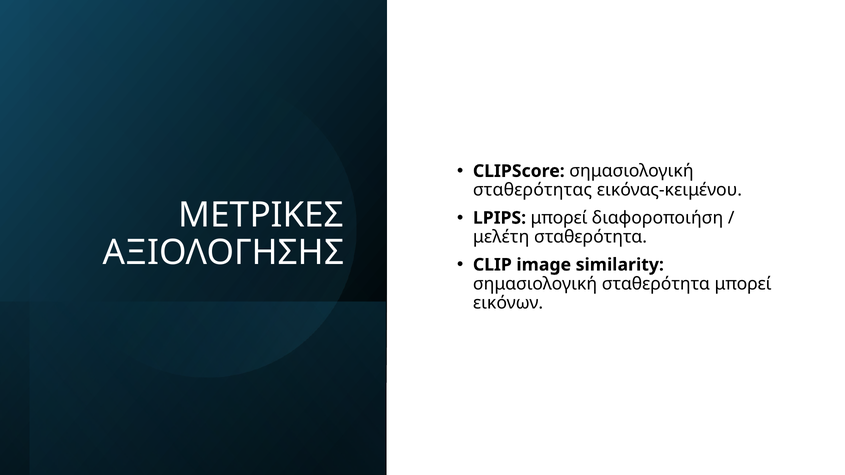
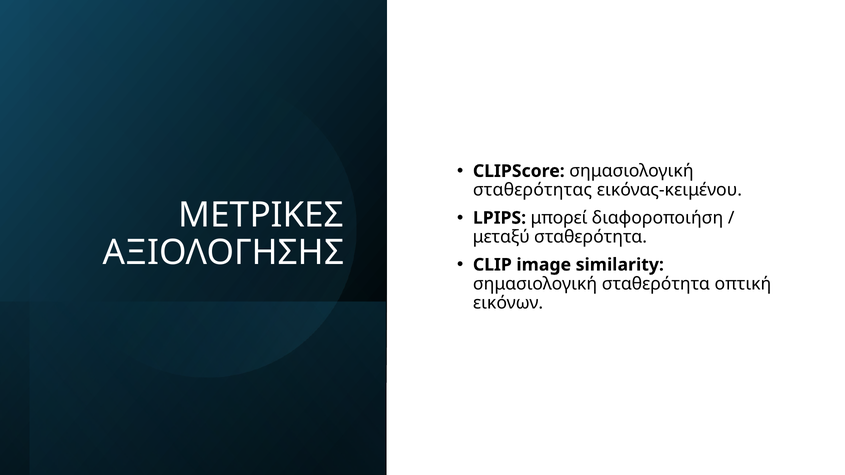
μελέτη: μελέτη -> μεταξύ (501, 237)
σταθερότητα μπορεί: μπορεί -> οπτική (743, 284)
